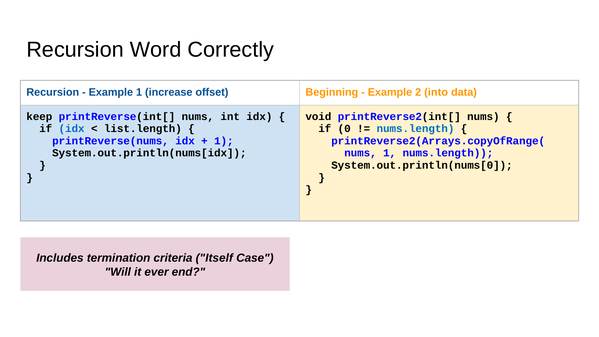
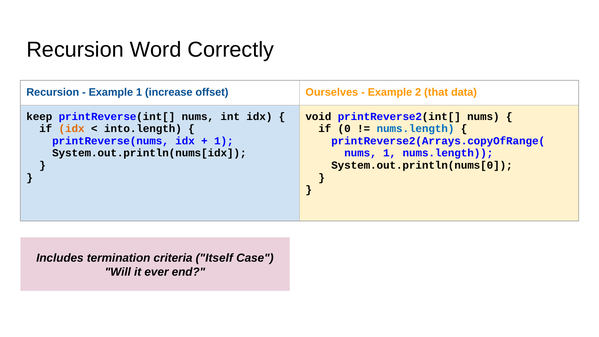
Beginning: Beginning -> Ourselves (332, 92)
into: into -> that (436, 92)
idx colour: blue -> orange (72, 129)
list.length: list.length -> into.length (143, 129)
